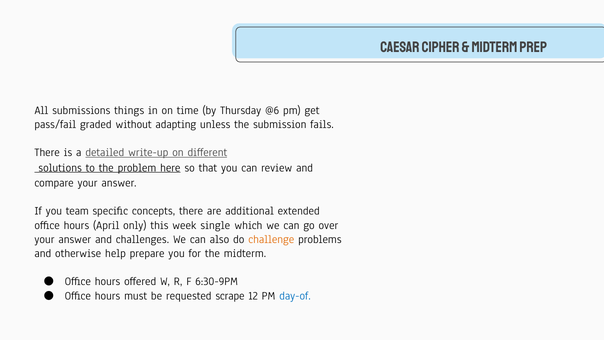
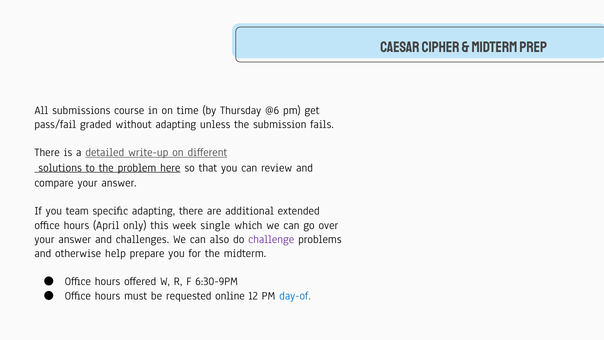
things: things -> course (129, 110)
specific concepts: concepts -> adapting (154, 211)
challenge colour: orange -> purple (271, 239)
scrape: scrape -> online (230, 295)
